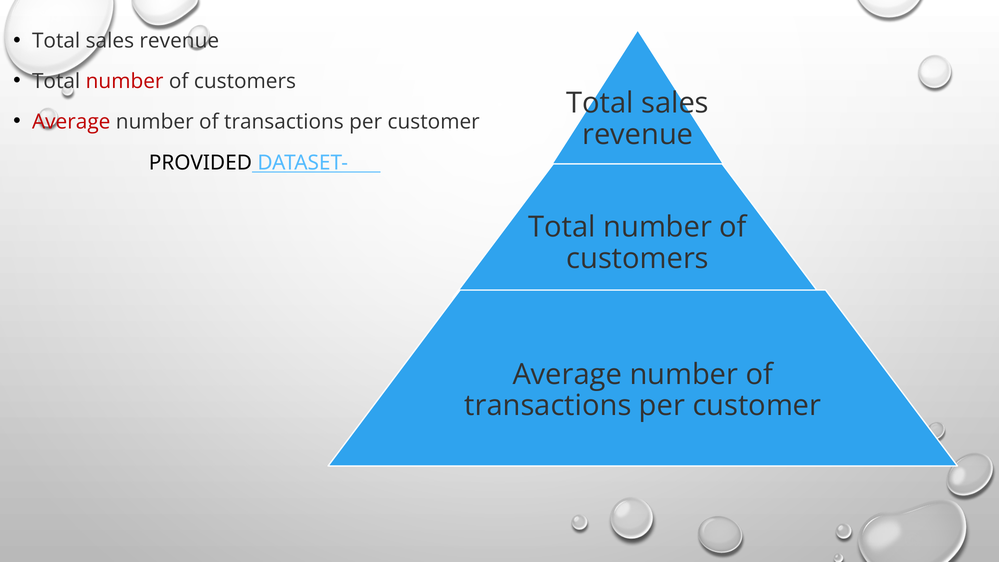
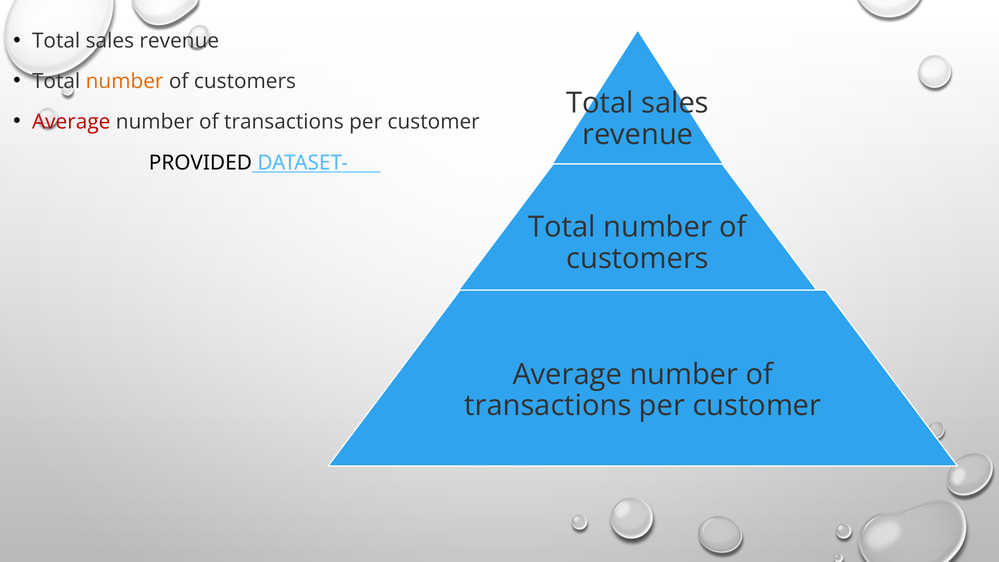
number colour: red -> orange (125, 81)
